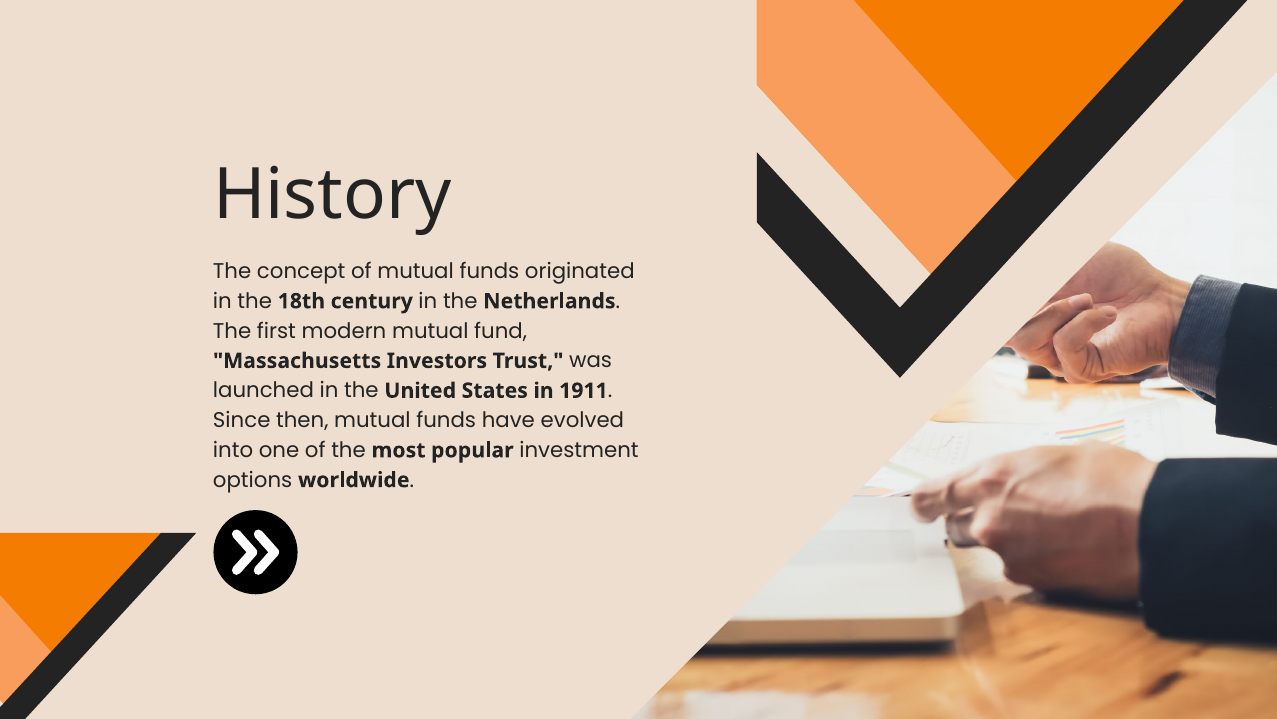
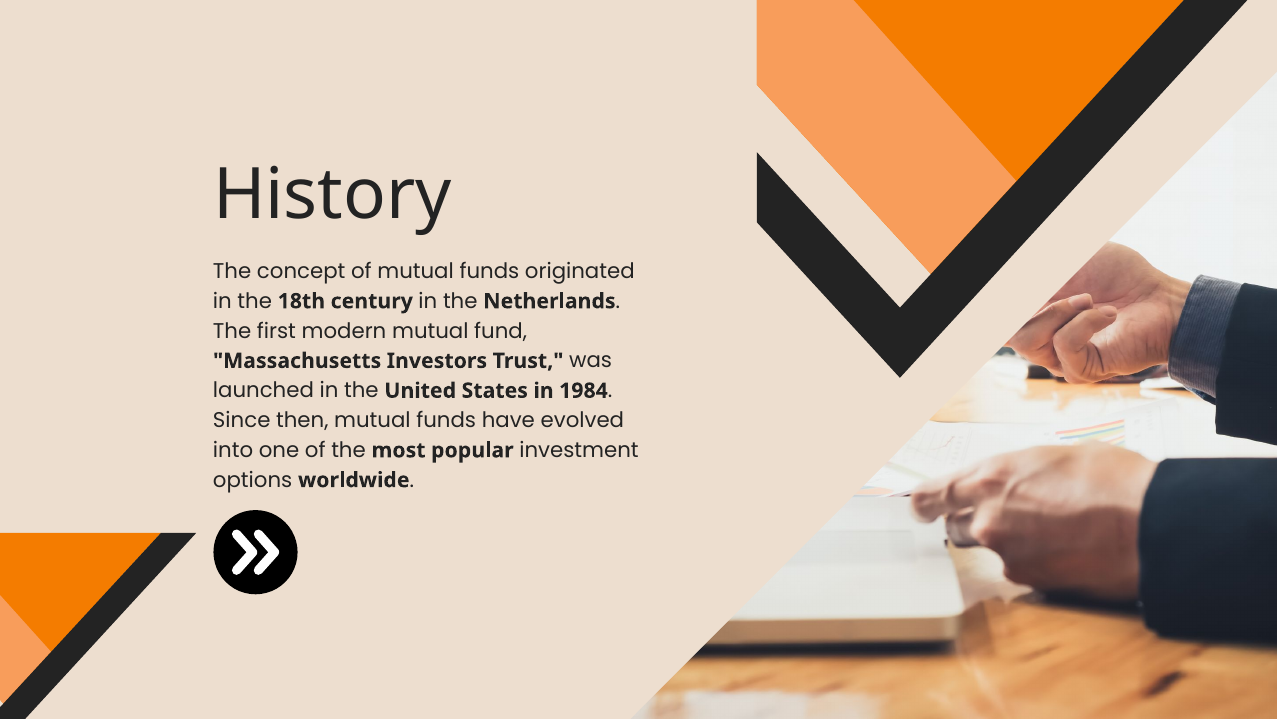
1911: 1911 -> 1984 (583, 390)
